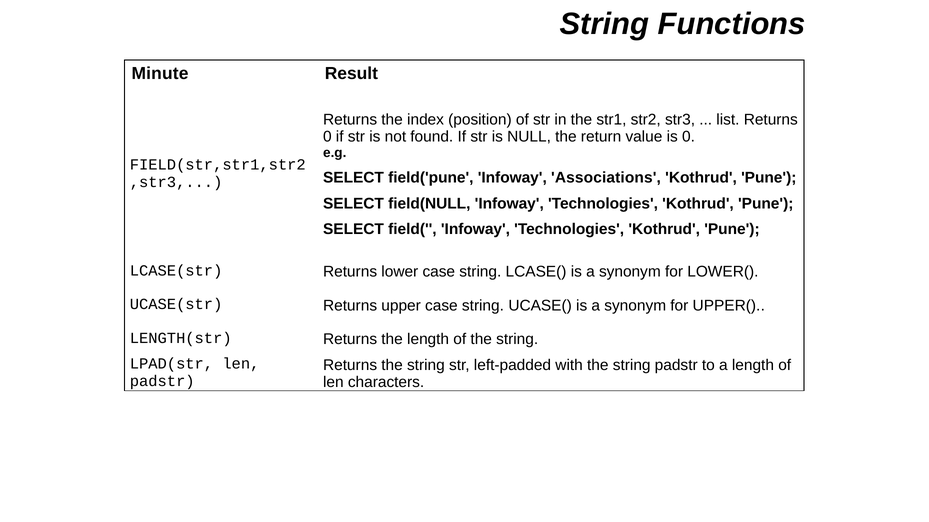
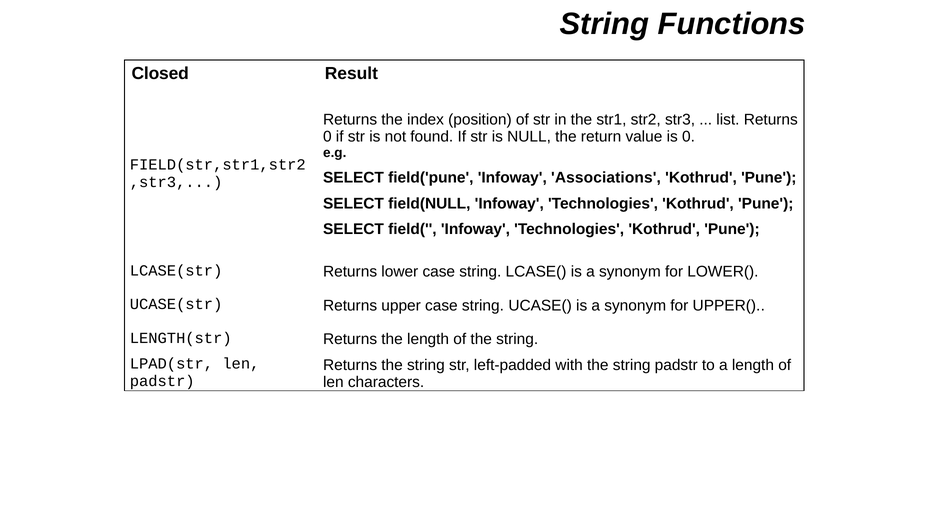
Minute: Minute -> Closed (160, 74)
